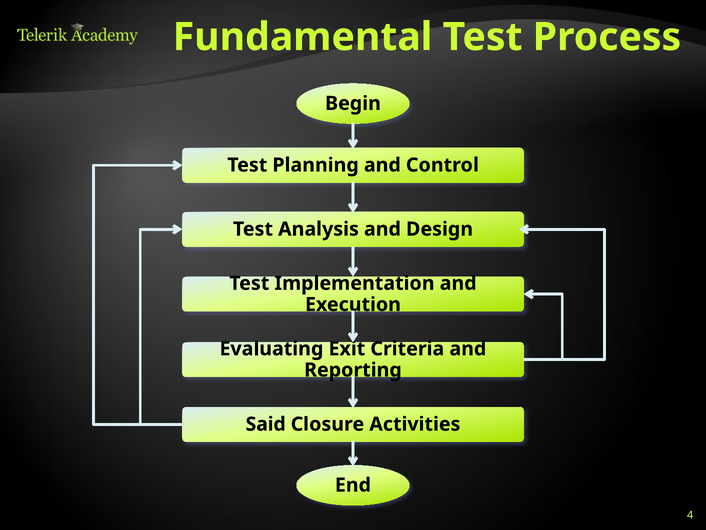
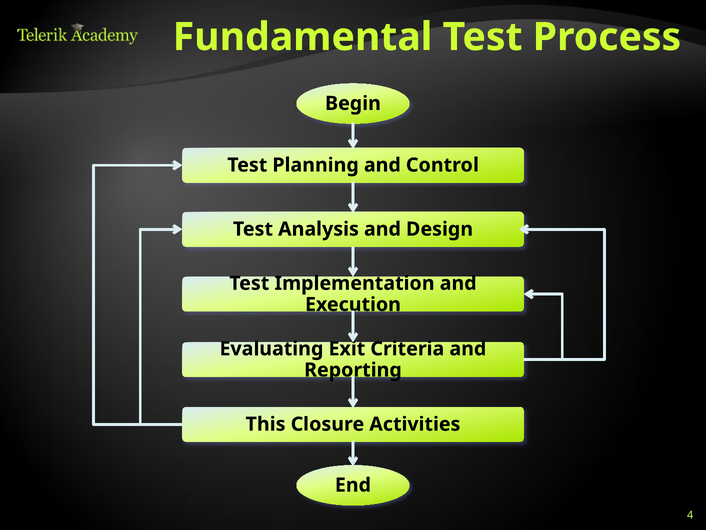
Said: Said -> This (266, 424)
